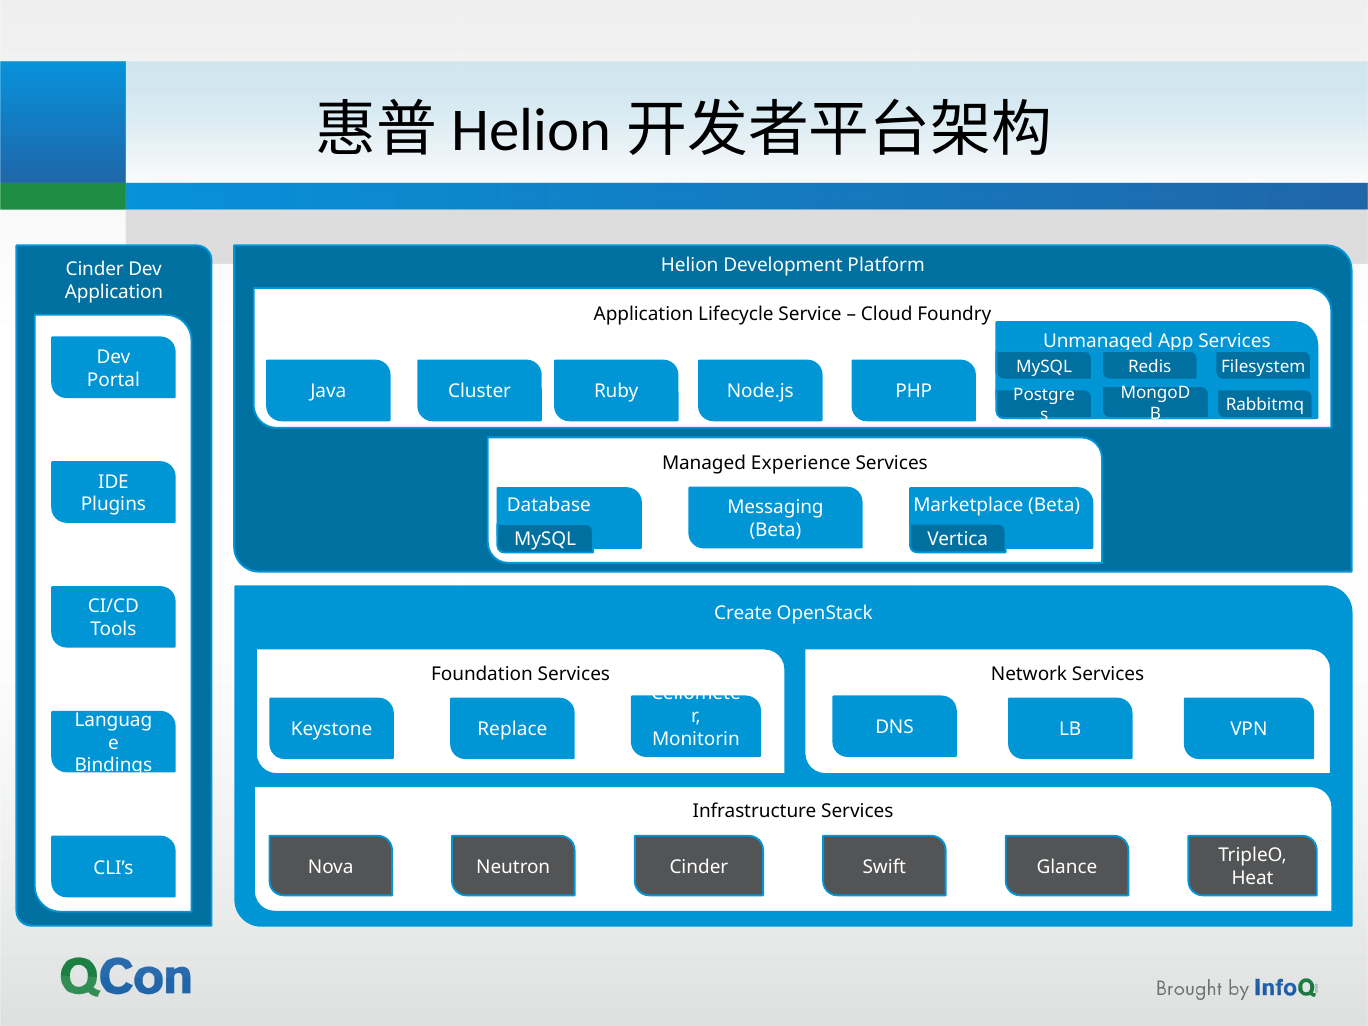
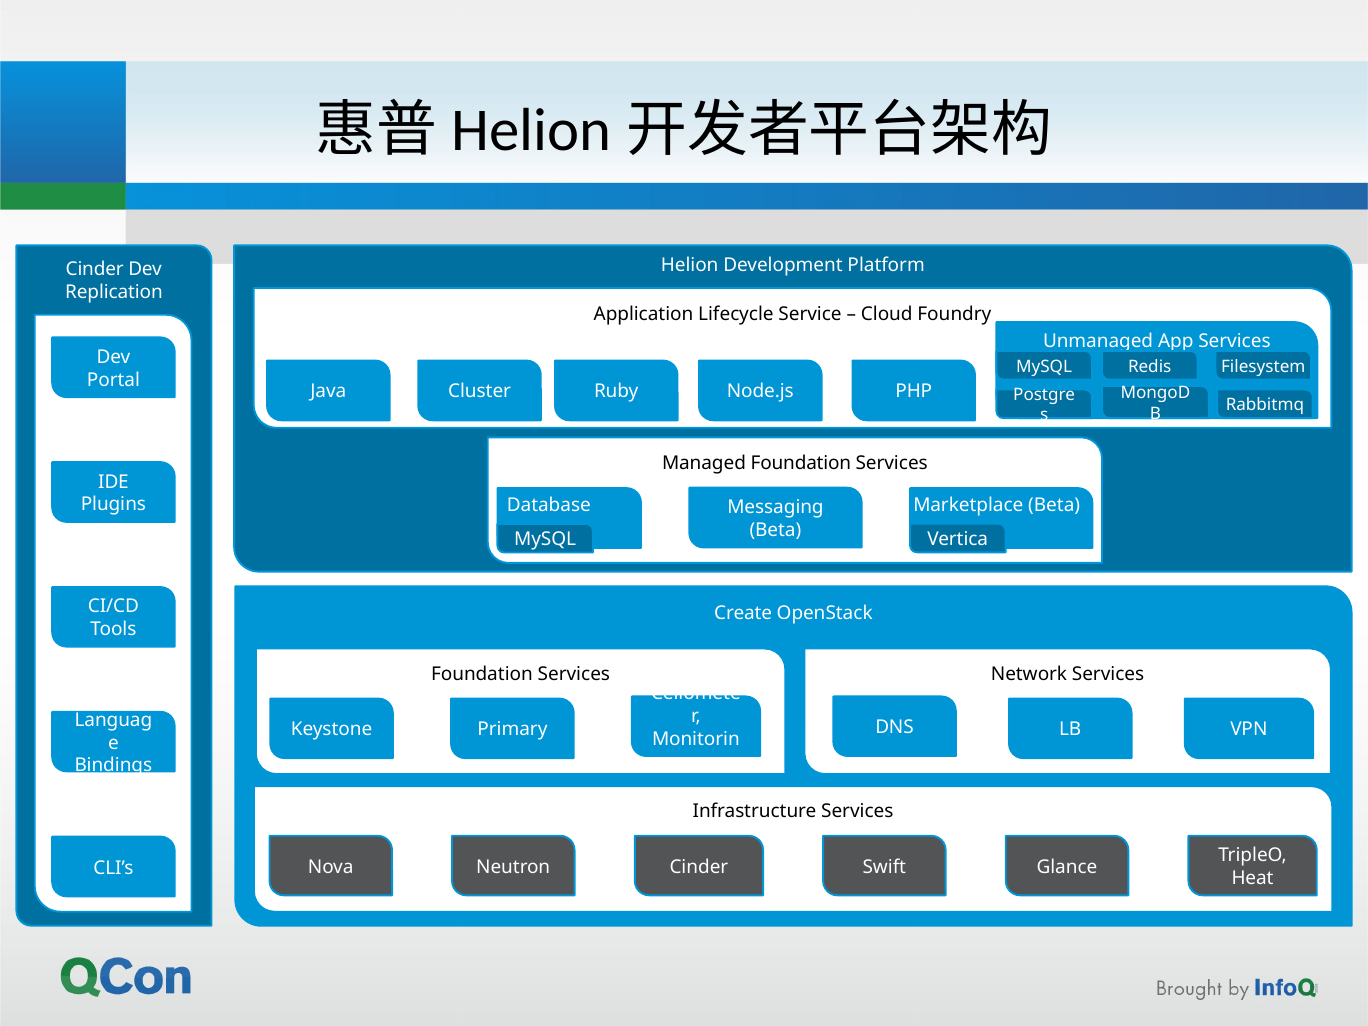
Application: Application -> Replication (114, 292)
Managed Experience: Experience -> Foundation (801, 463)
Replace: Replace -> Primary (512, 730)
